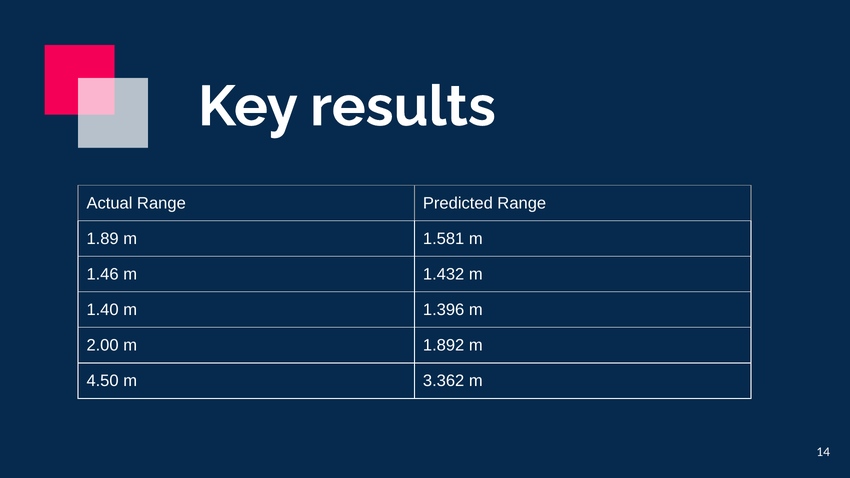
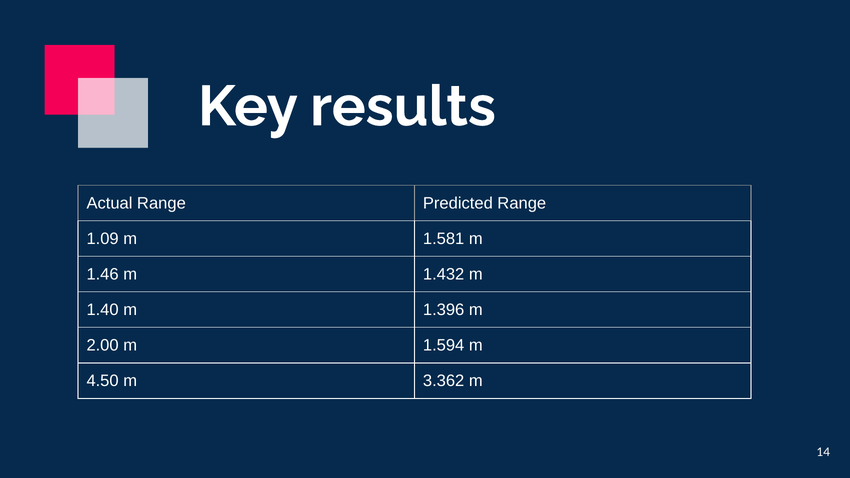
1.89: 1.89 -> 1.09 (103, 239)
1.892: 1.892 -> 1.594 (444, 345)
